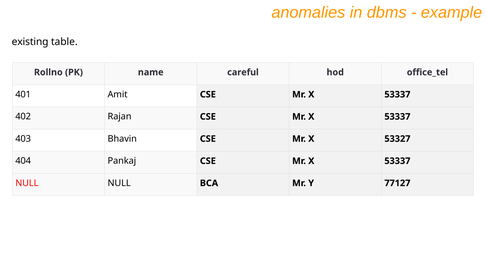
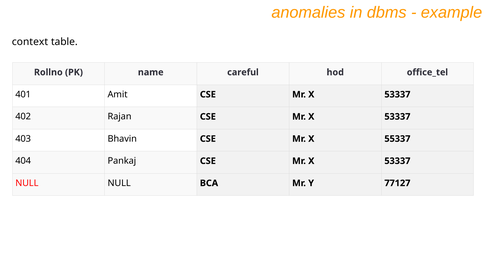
existing: existing -> context (30, 42)
53327: 53327 -> 55337 (397, 139)
